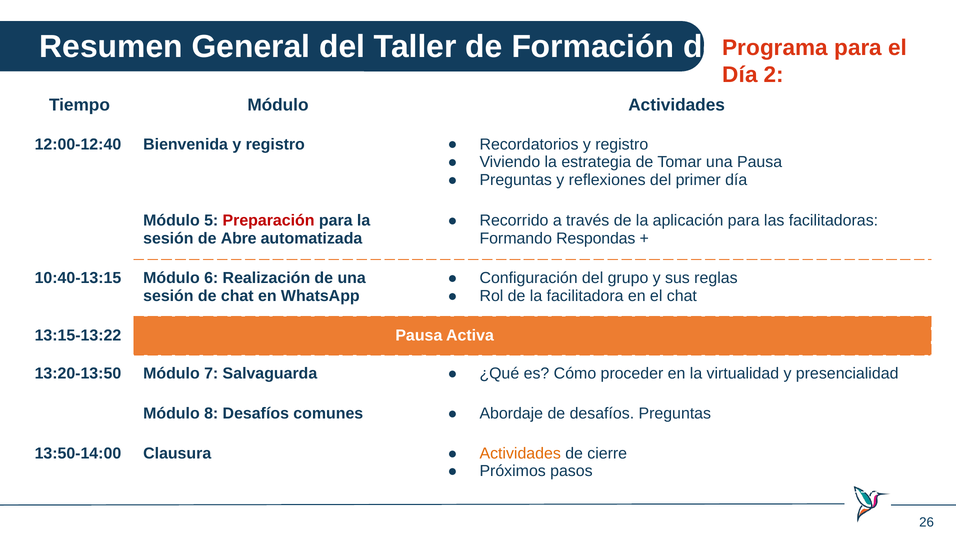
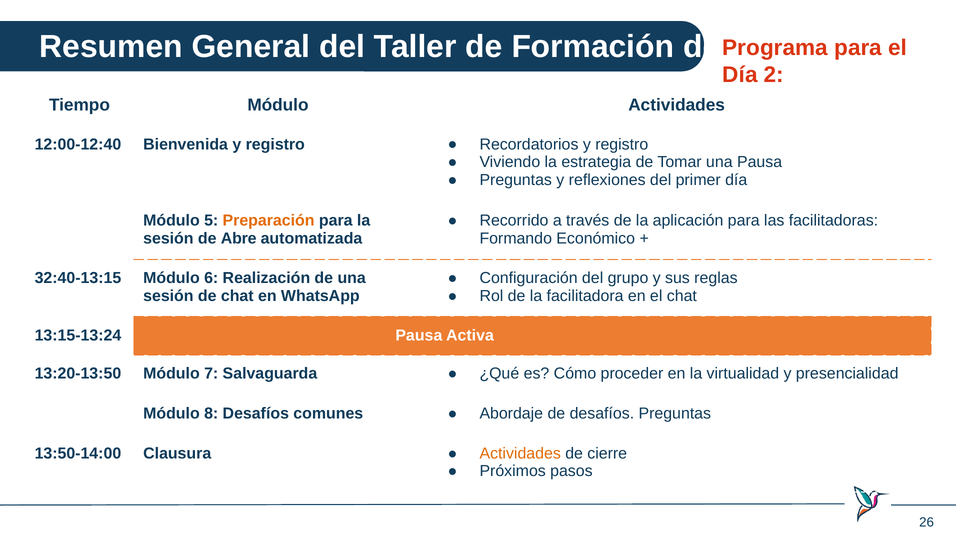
Preparación colour: red -> orange (269, 221)
Respondas: Respondas -> Económico (596, 238)
10:40-13:15: 10:40-13:15 -> 32:40-13:15 (78, 278)
13:15-13:22: 13:15-13:22 -> 13:15-13:24 (78, 335)
